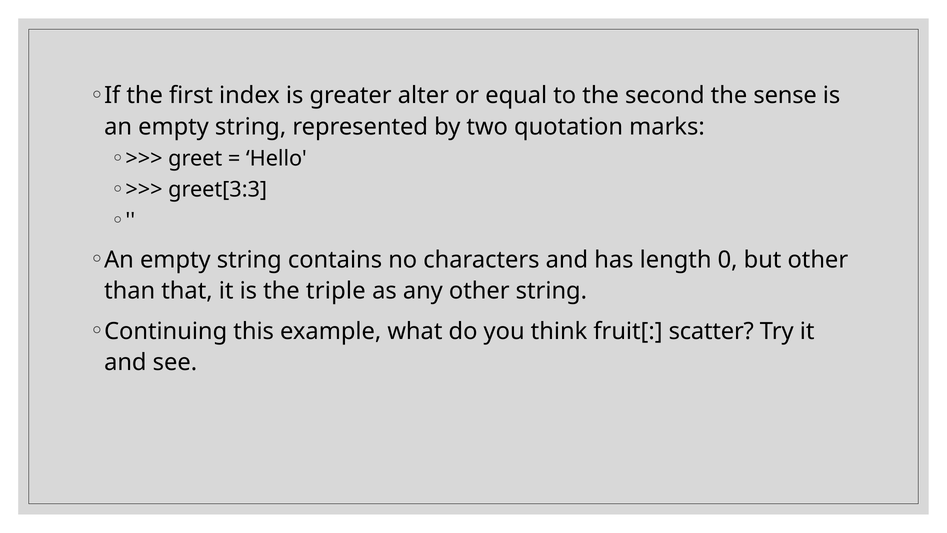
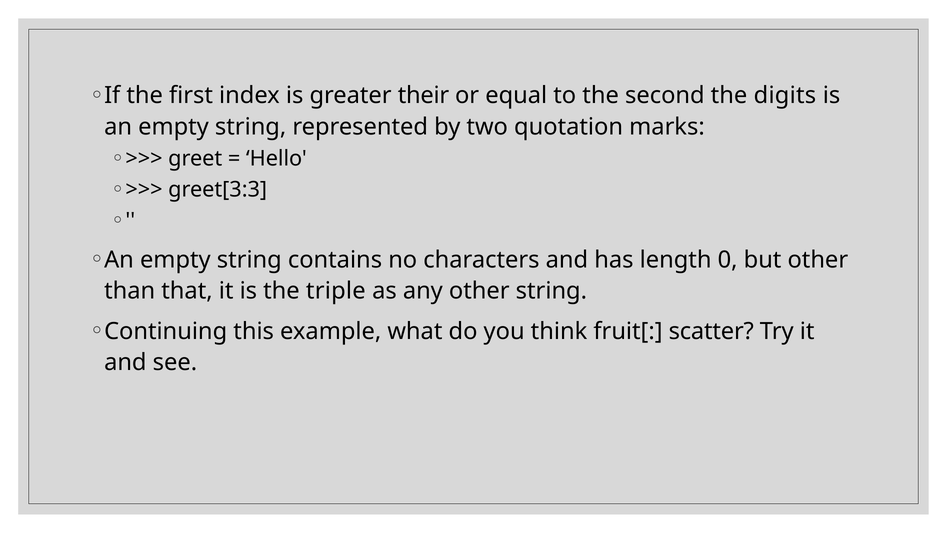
alter: alter -> their (423, 95)
sense: sense -> digits (785, 95)
